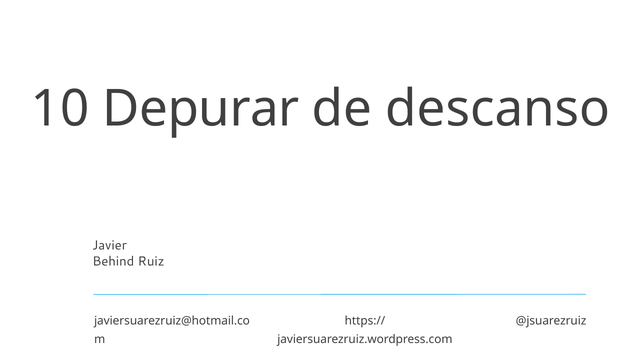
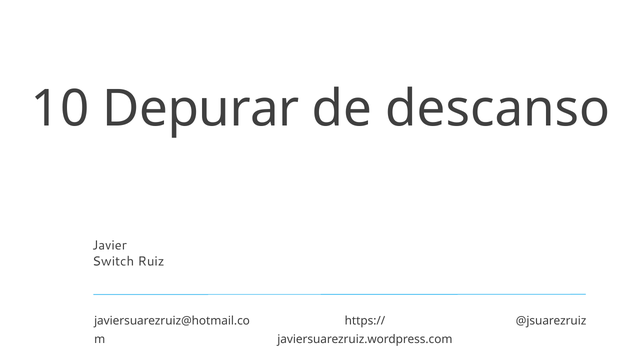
Behind: Behind -> Switch (113, 261)
